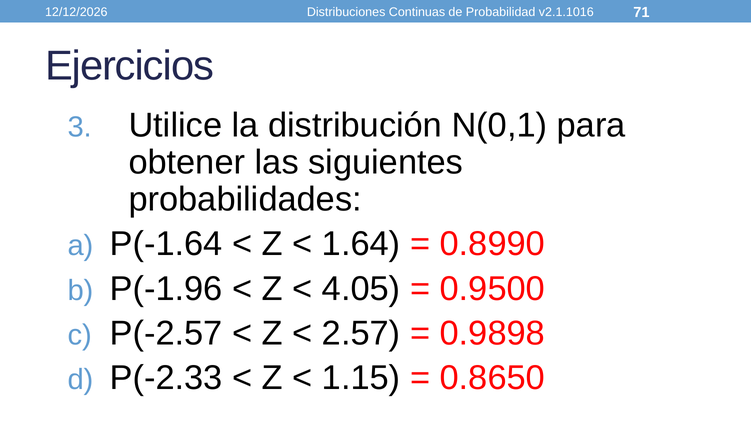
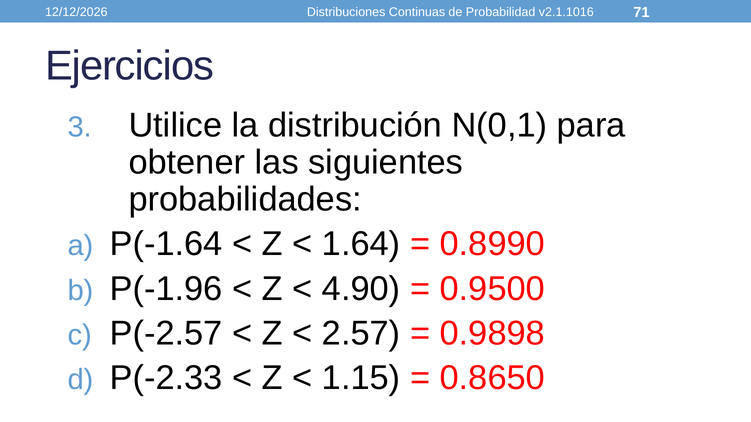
4.05: 4.05 -> 4.90 (361, 289)
